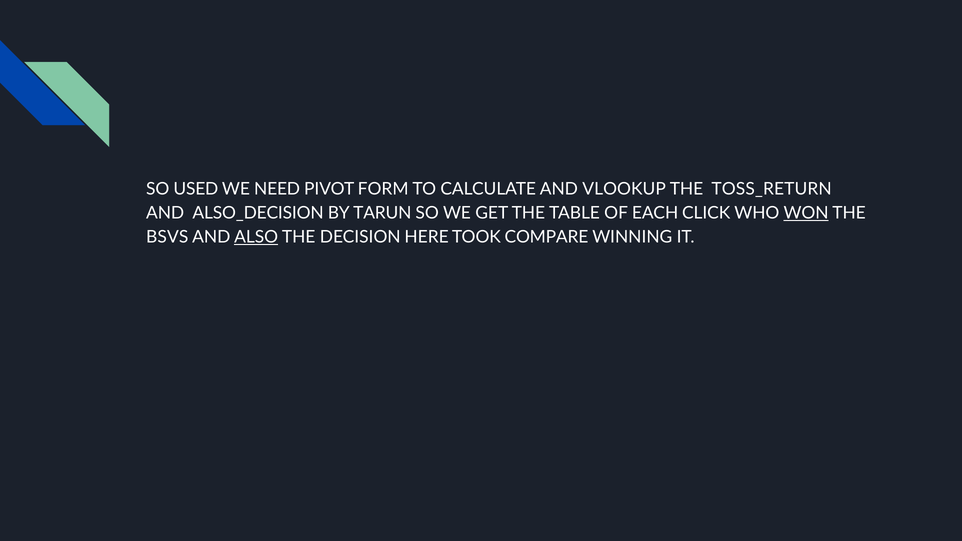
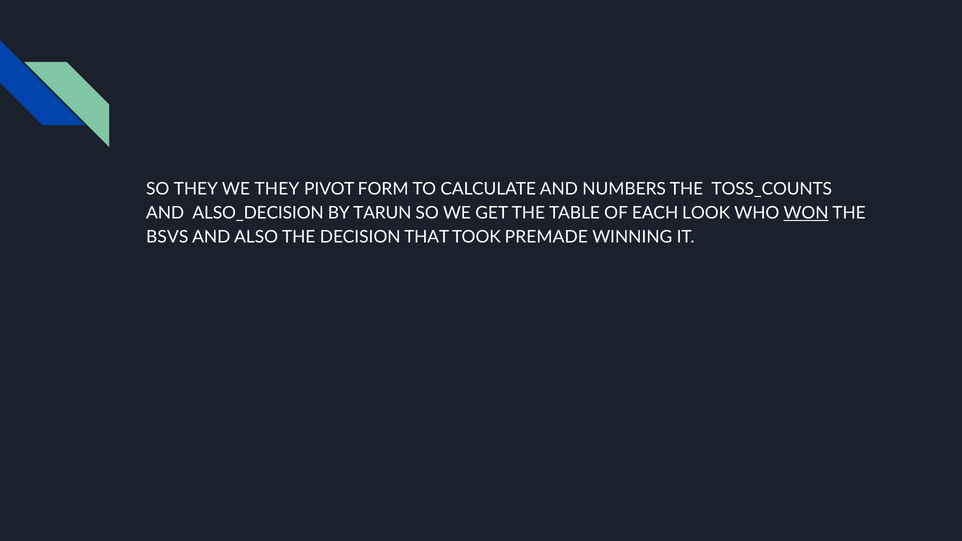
SO USED: USED -> THEY (196, 189)
WE NEED: NEED -> THEY (277, 189)
VLOOKUP: VLOOKUP -> NUMBERS (624, 189)
TOSS_RETURN: TOSS_RETURN -> TOSS_COUNTS (772, 189)
CLICK: CLICK -> LOOK (706, 213)
ALSO underline: present -> none (256, 237)
HERE: HERE -> THAT (427, 237)
COMPARE: COMPARE -> PREMADE (546, 237)
